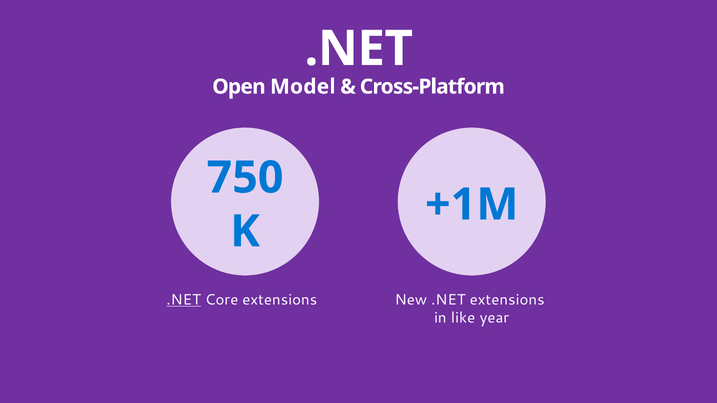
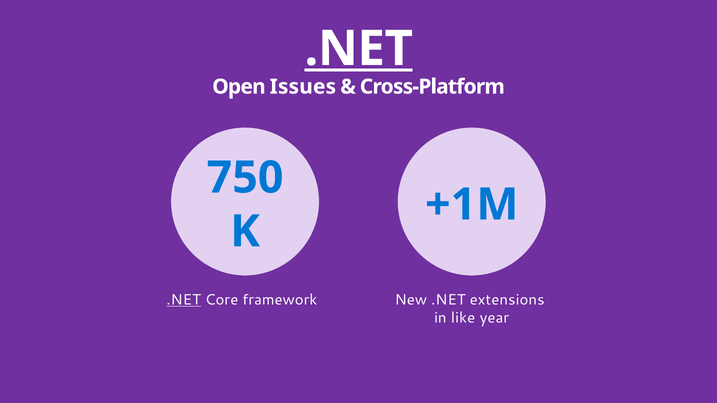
.NET underline: none -> present (359, 49)
Model: Model -> Issues (303, 87)
Core extensions: extensions -> framework (280, 300)
